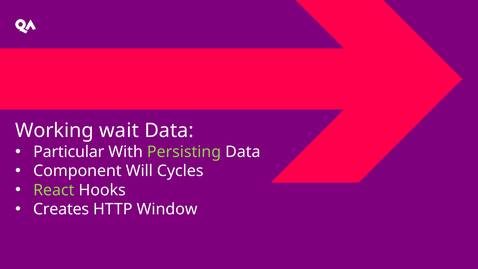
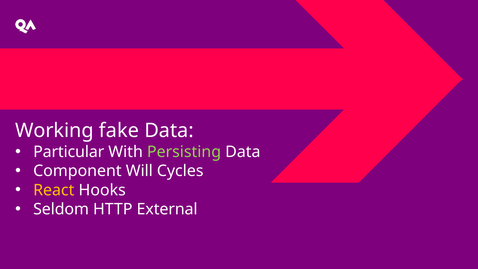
wait: wait -> fake (119, 131)
React colour: light green -> yellow (54, 190)
Creates: Creates -> Seldom (61, 209)
Window: Window -> External (167, 209)
